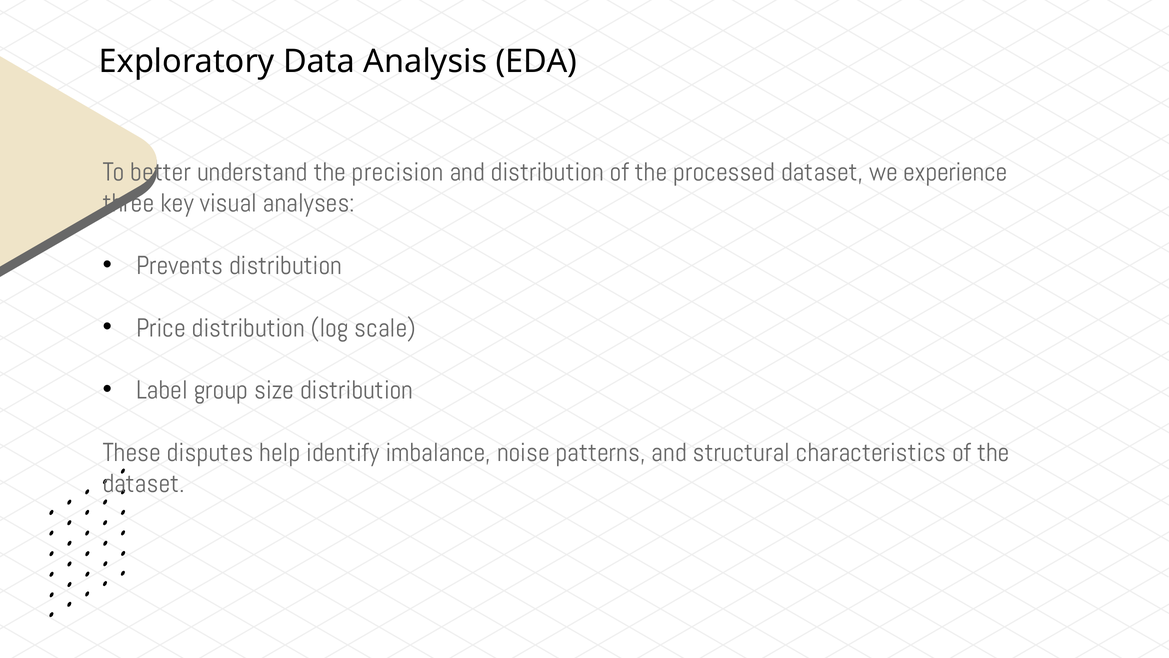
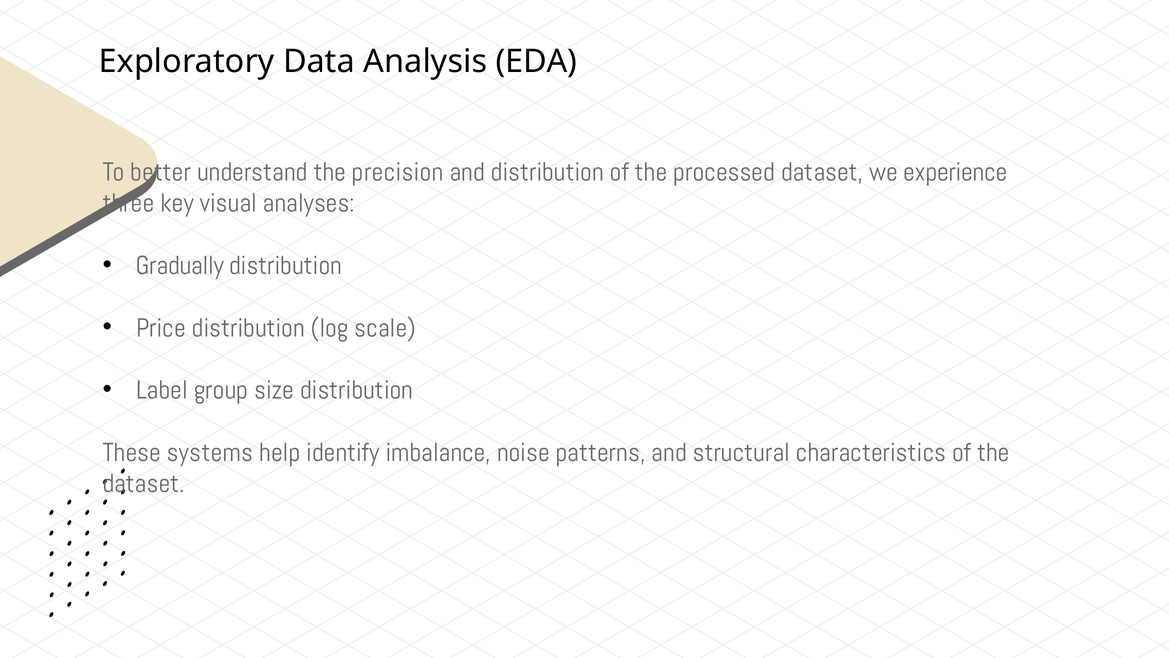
Prevents: Prevents -> Gradually (180, 265)
disputes: disputes -> systems (210, 452)
